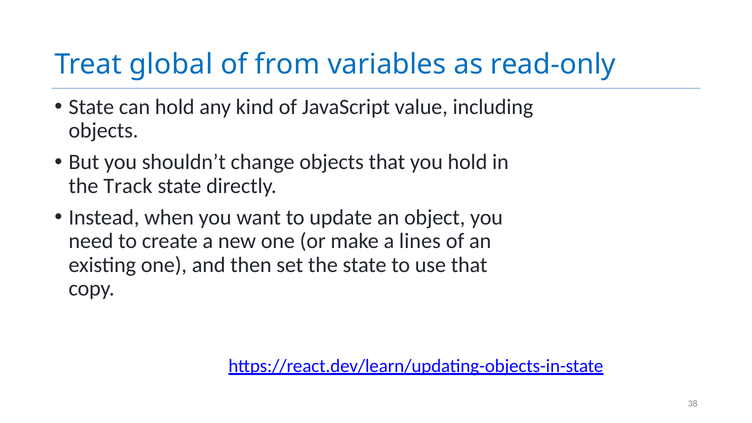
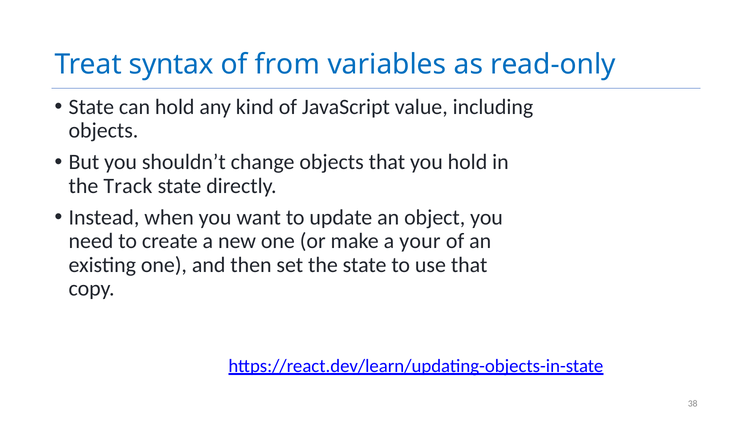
global: global -> syntax (171, 65)
lines: lines -> your (420, 241)
